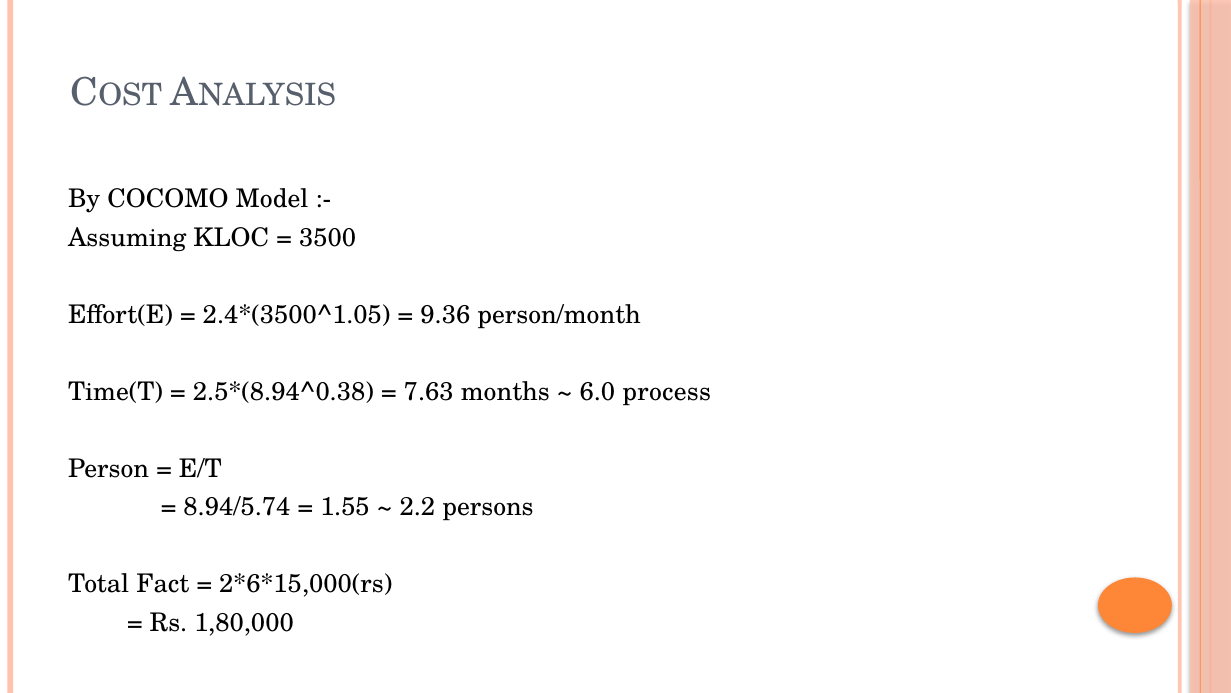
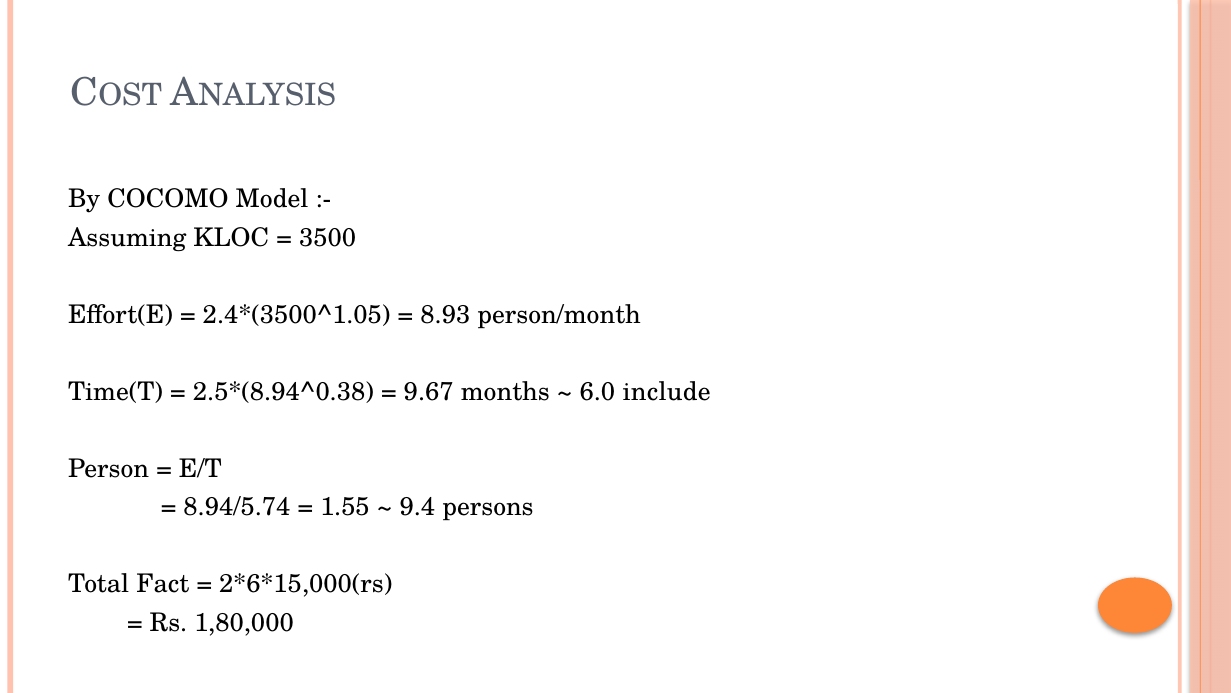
9.36: 9.36 -> 8.93 (445, 314)
7.63: 7.63 -> 9.67 (429, 391)
process: process -> include (667, 391)
2.2: 2.2 -> 9.4 (417, 507)
